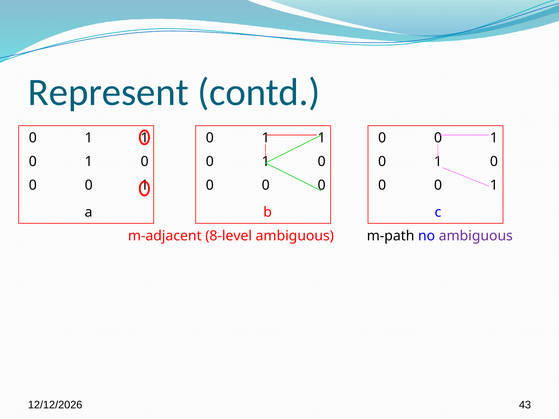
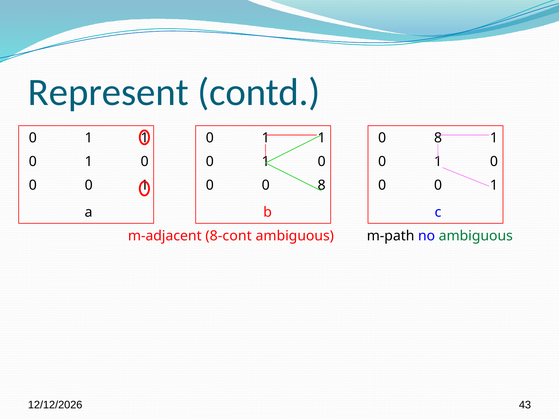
0: 0 -> 8 (438, 138)
0: 0 -> 8 (322, 185)
8-level: 8-level -> 8-cont (229, 236)
ambiguous colour: purple -> green (476, 236)
